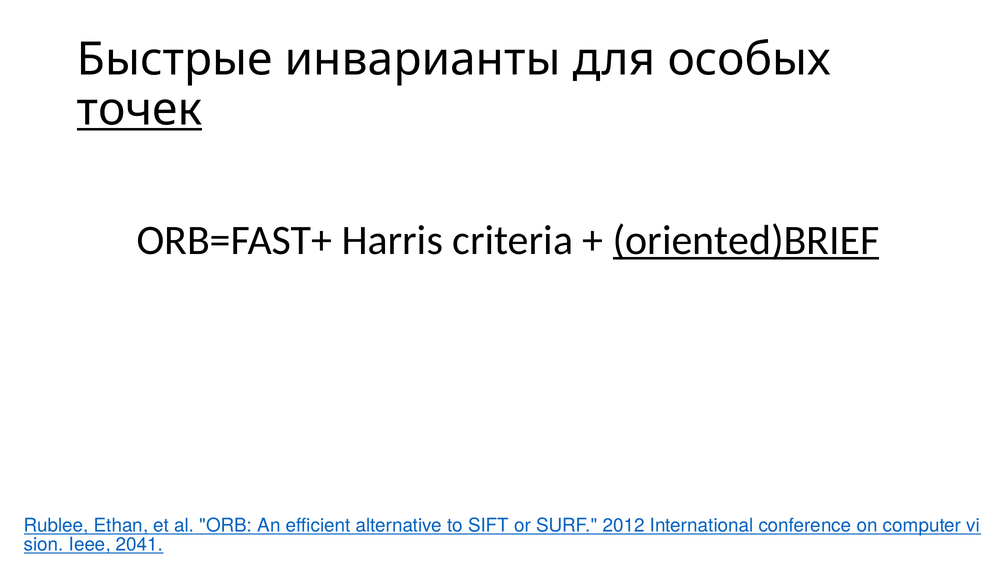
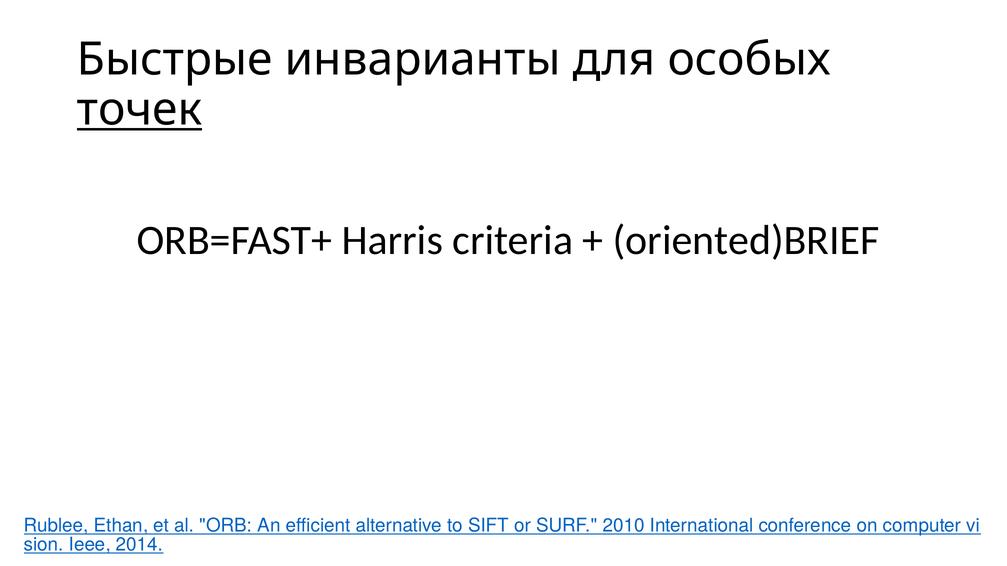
oriented)BRIEF underline: present -> none (746, 240)
2012: 2012 -> 2010 (624, 526)
2041: 2041 -> 2014 (140, 545)
